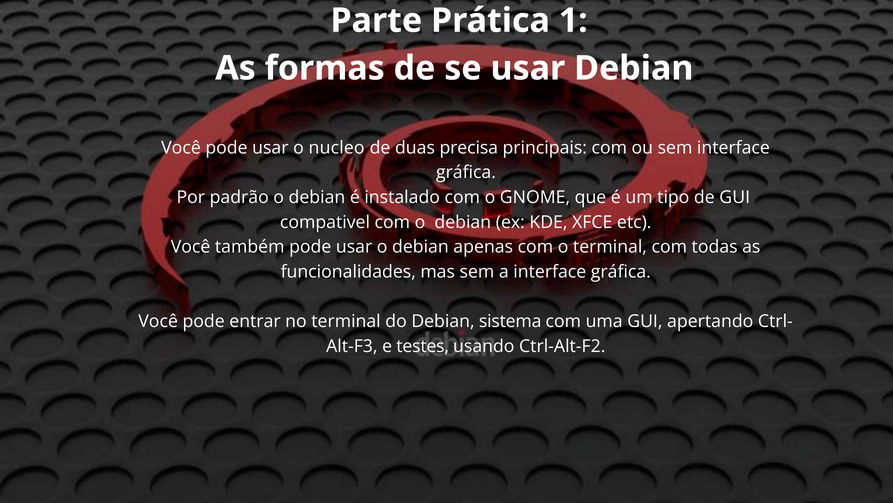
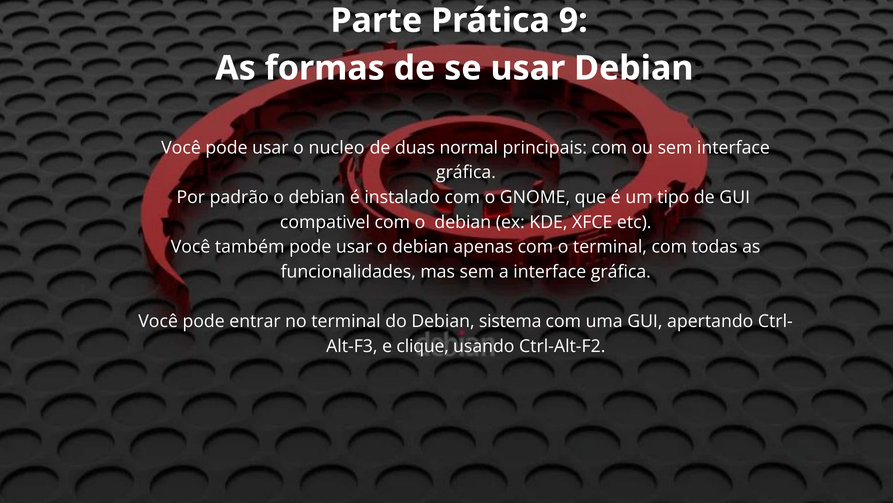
1: 1 -> 9 (573, 21)
precisa: precisa -> normal (469, 148)
testes: testes -> clique (423, 346)
